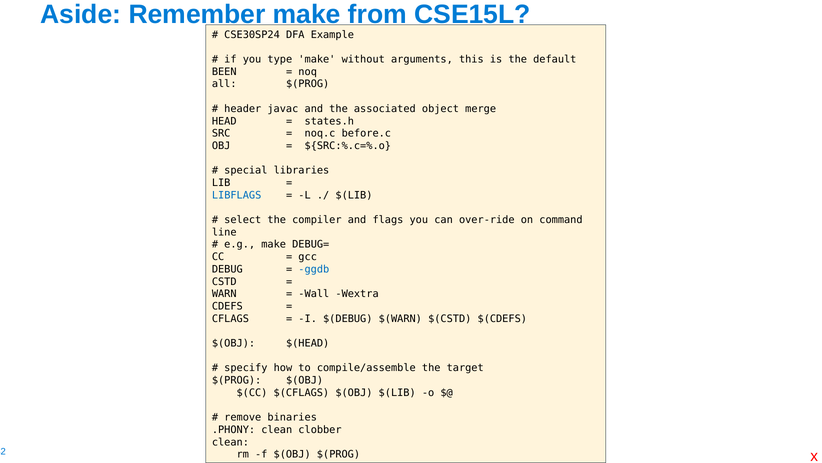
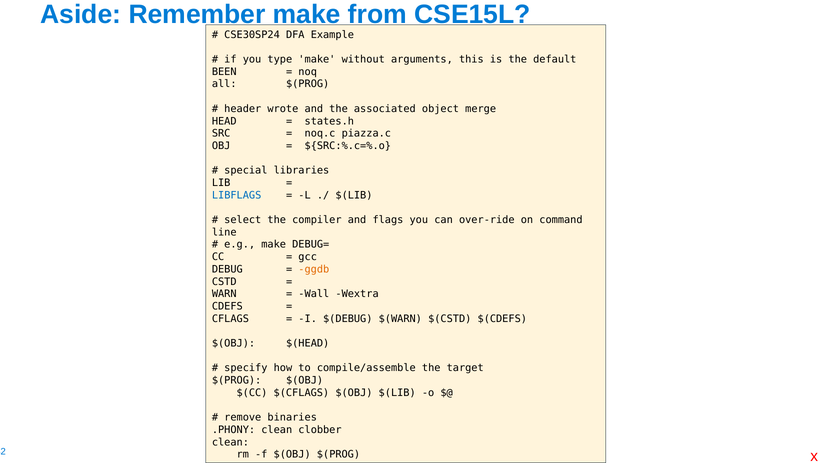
javac: javac -> wrote (283, 109)
before.c: before.c -> piazza.c (366, 133)
ggdb colour: blue -> orange (314, 269)
